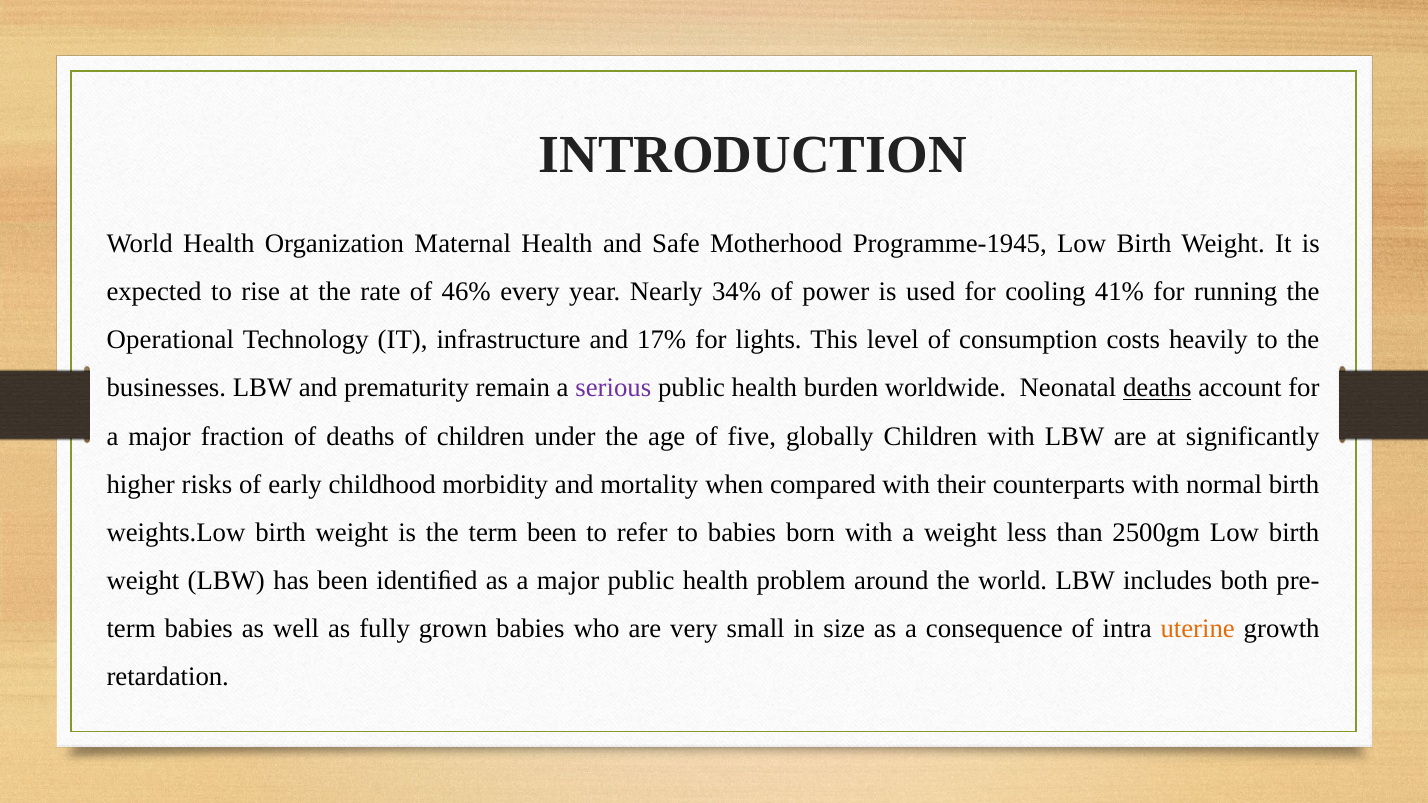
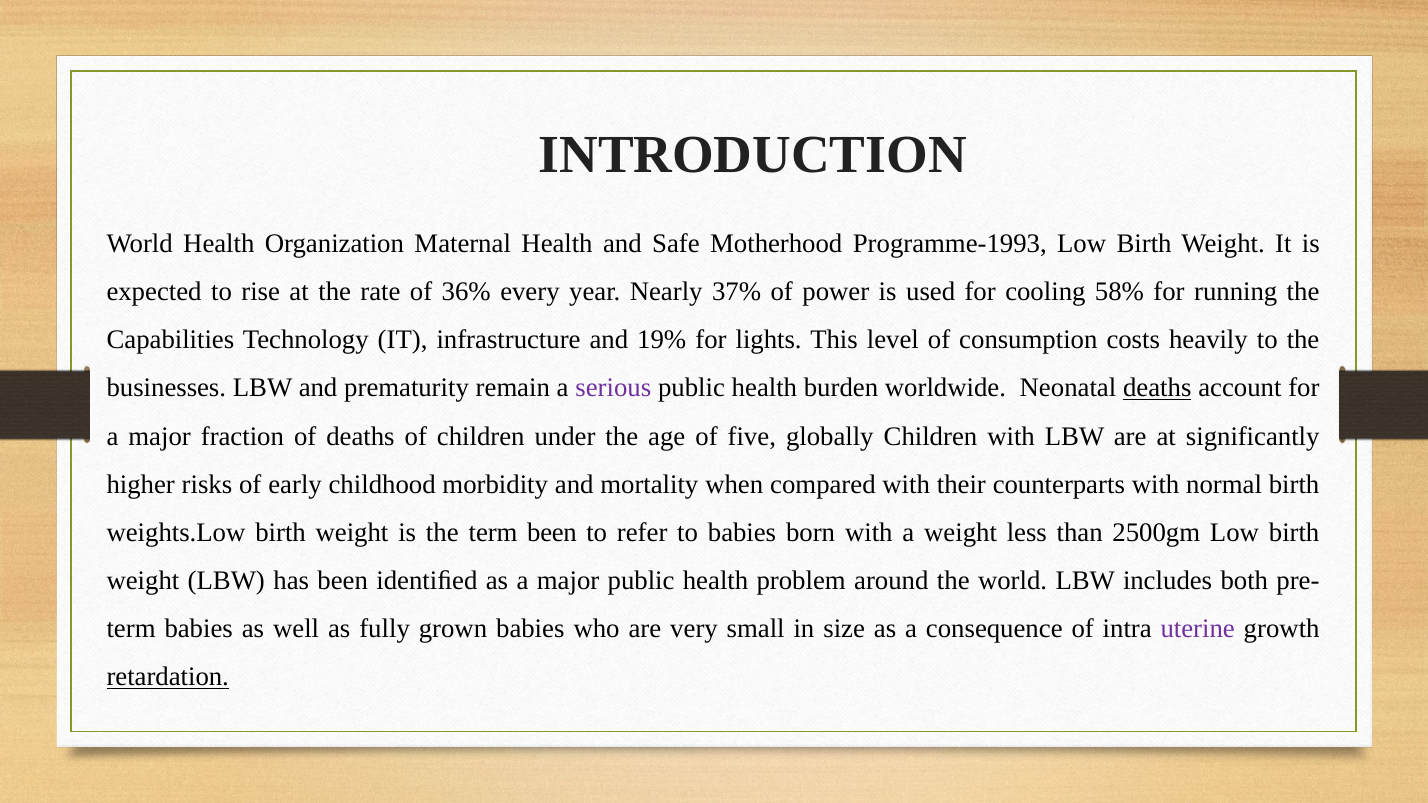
Programme-1945: Programme-1945 -> Programme-1993 (950, 244)
46%: 46% -> 36% (466, 292)
34%: 34% -> 37% (737, 292)
41%: 41% -> 58% (1119, 292)
Operational: Operational -> Capabilities (170, 340)
17%: 17% -> 19% (662, 340)
uterine colour: orange -> purple (1198, 629)
retardation underline: none -> present (168, 677)
